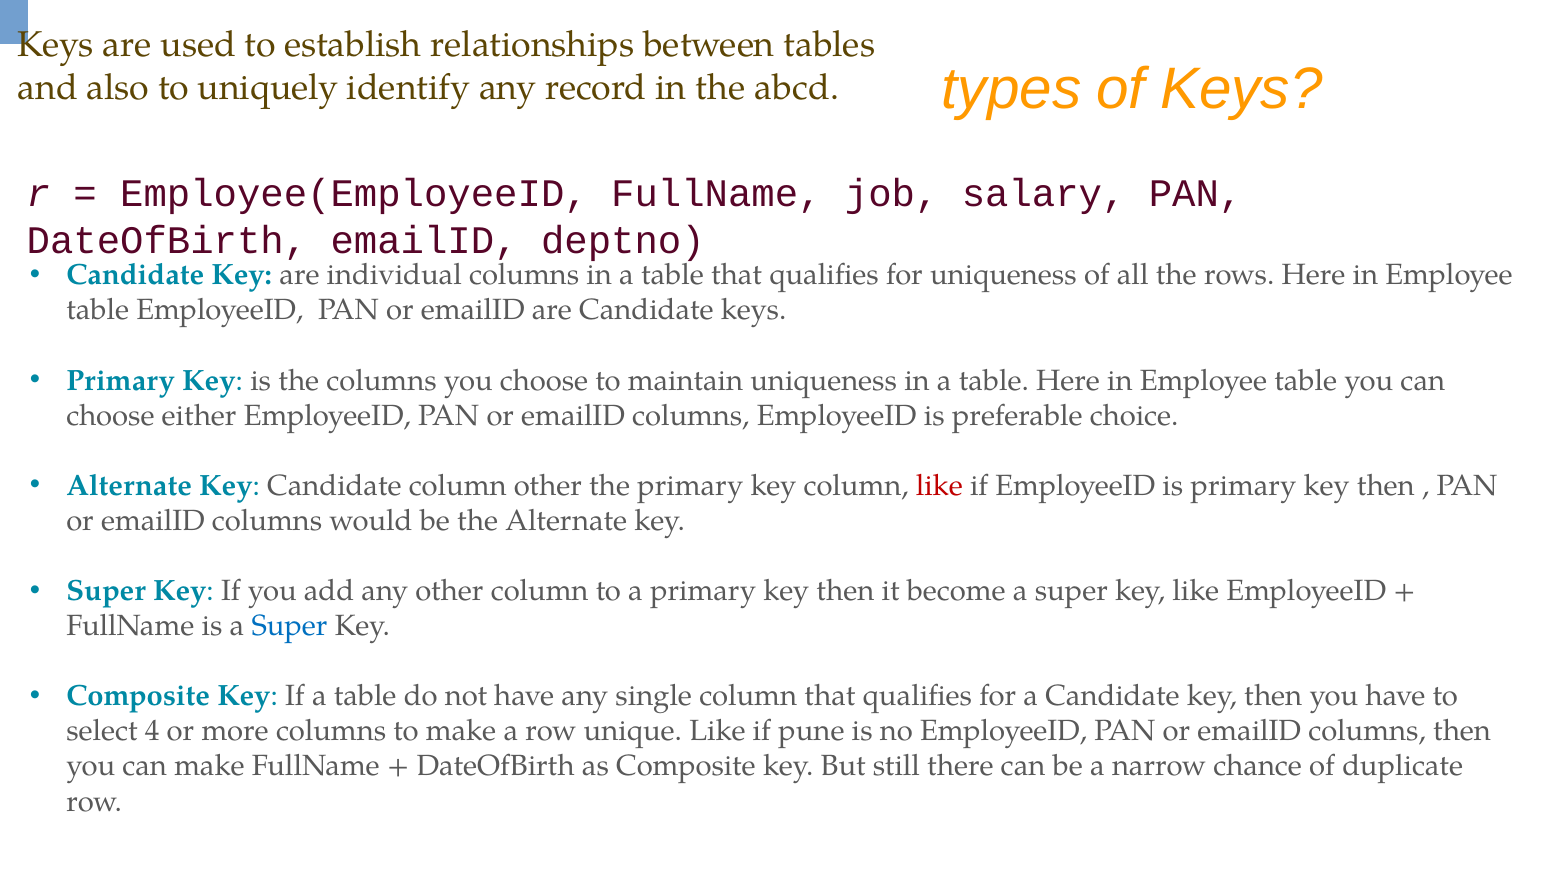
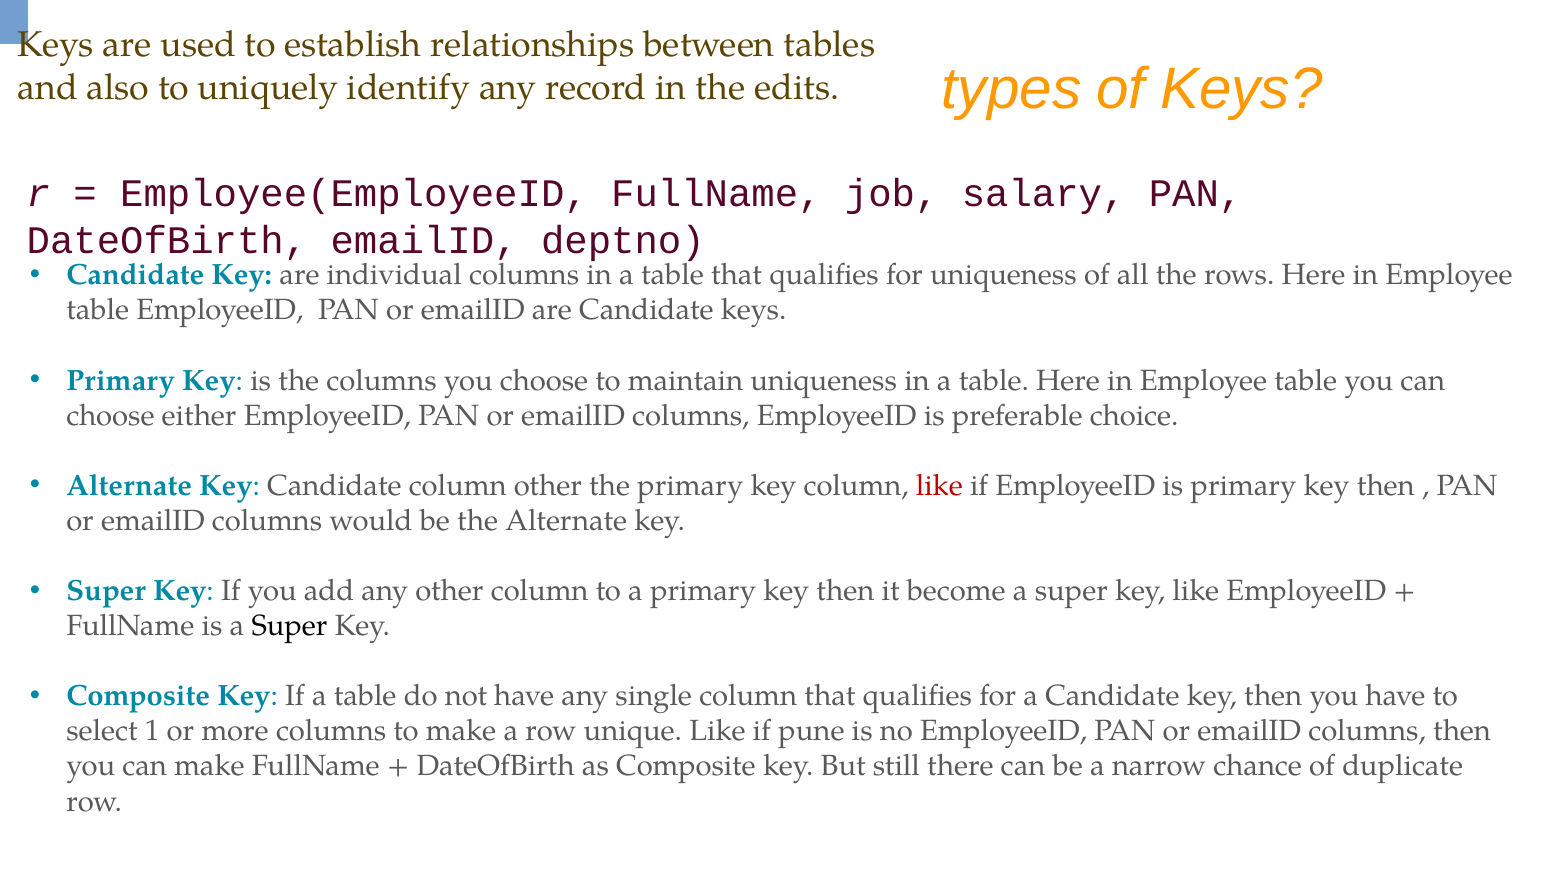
abcd: abcd -> edits (797, 87)
Super colour: blue -> black (289, 626)
4: 4 -> 1 (152, 731)
